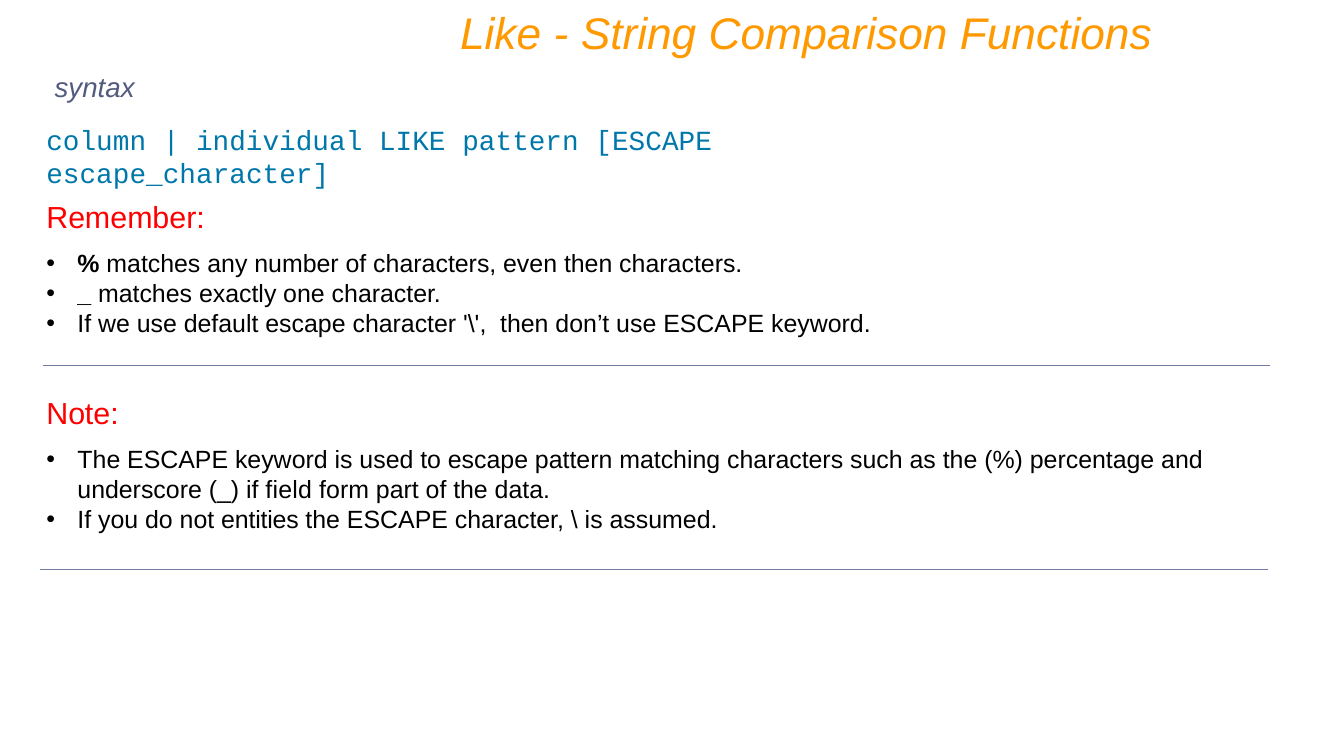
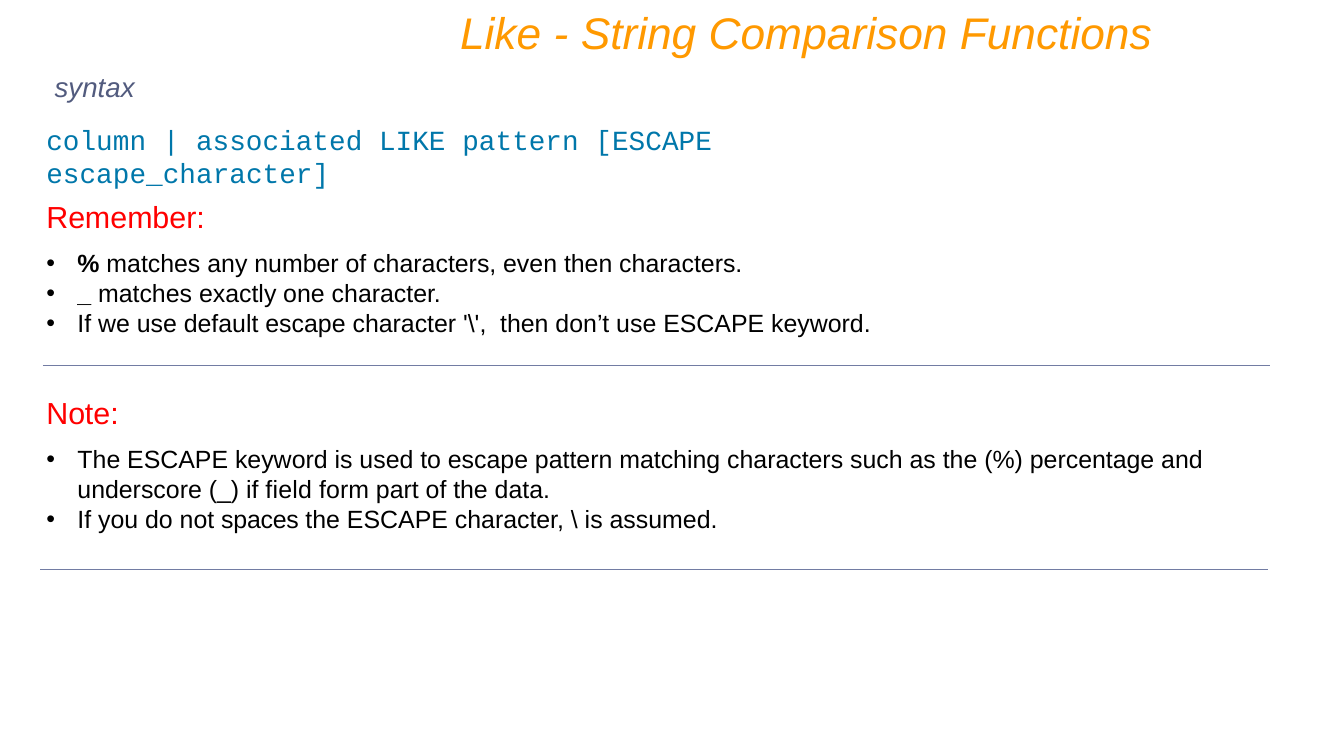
individual: individual -> associated (279, 142)
entities: entities -> spaces (260, 520)
